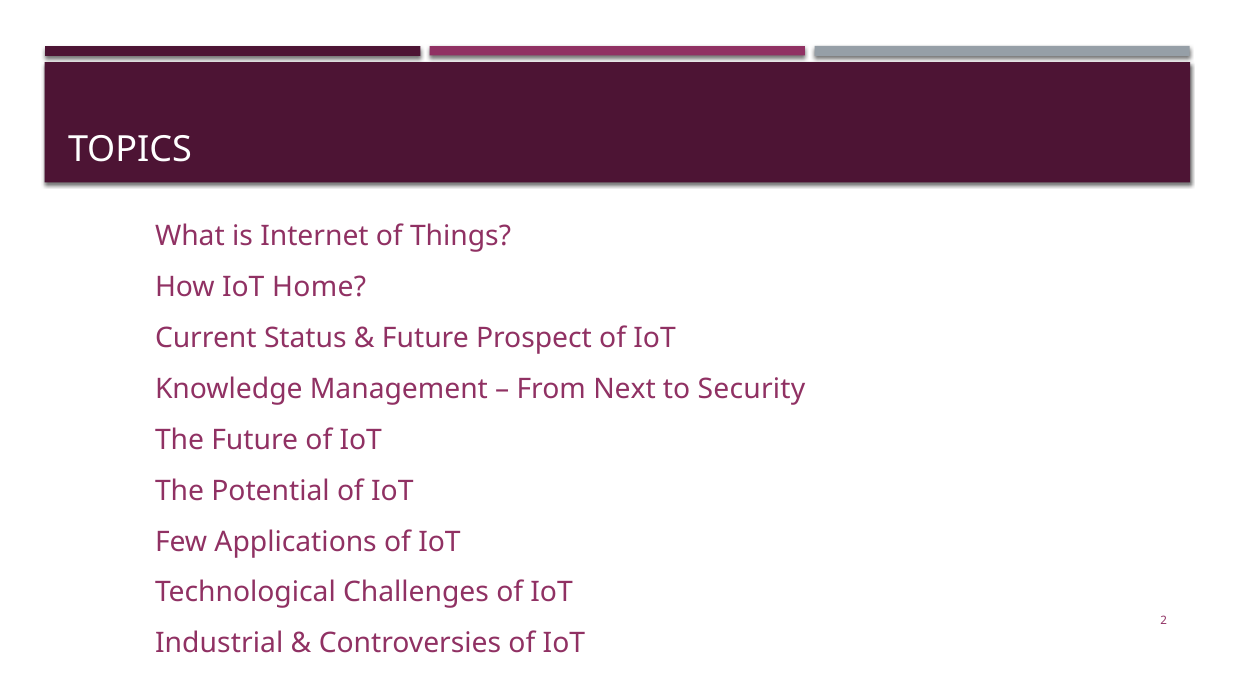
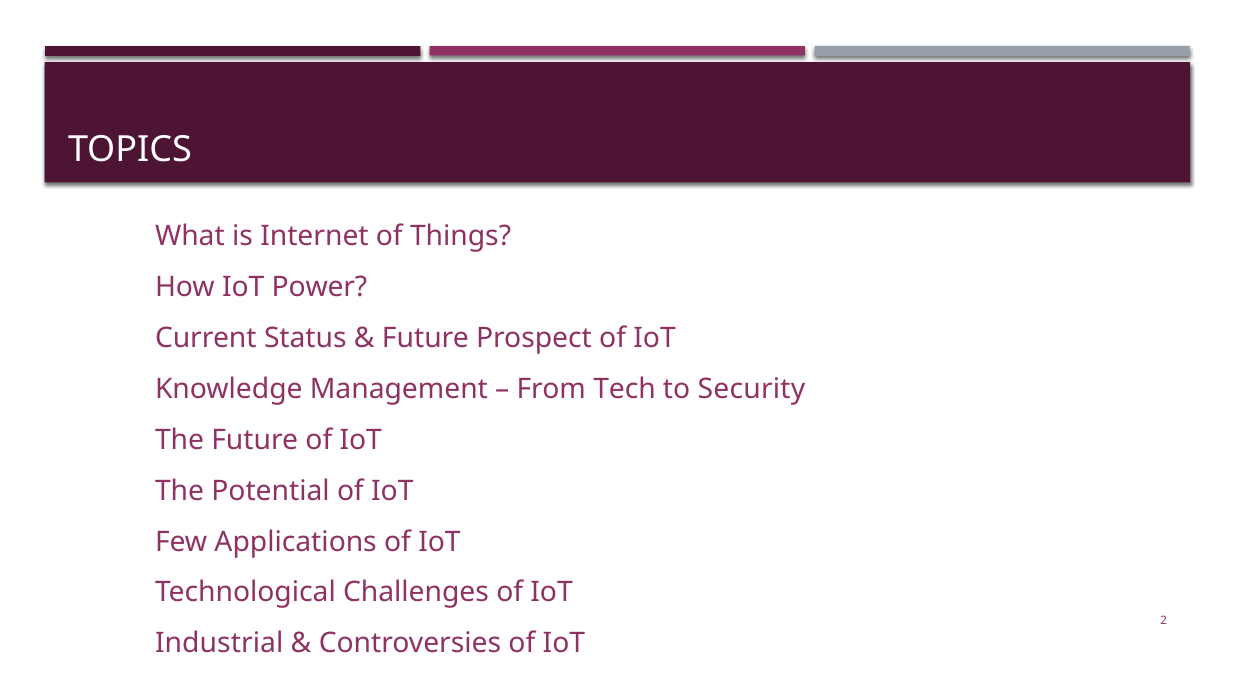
Home: Home -> Power (319, 288)
Next: Next -> Tech (625, 390)
